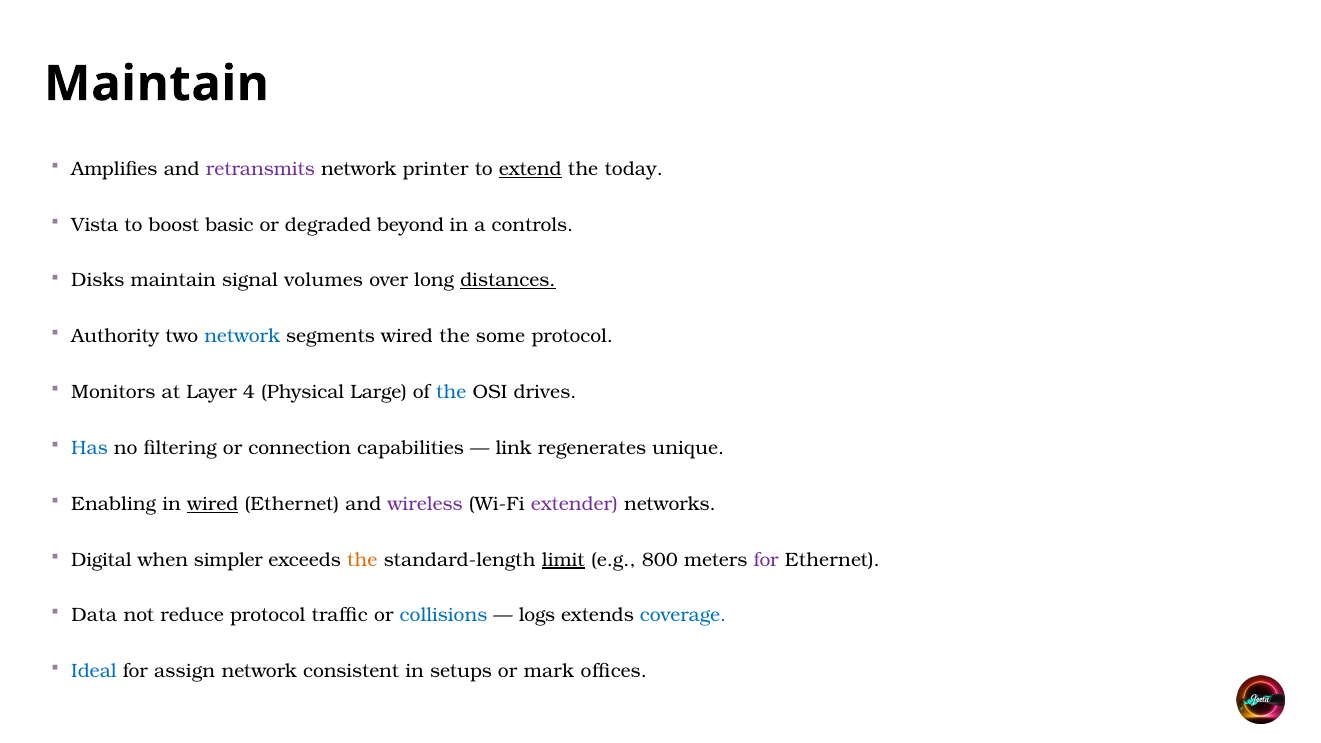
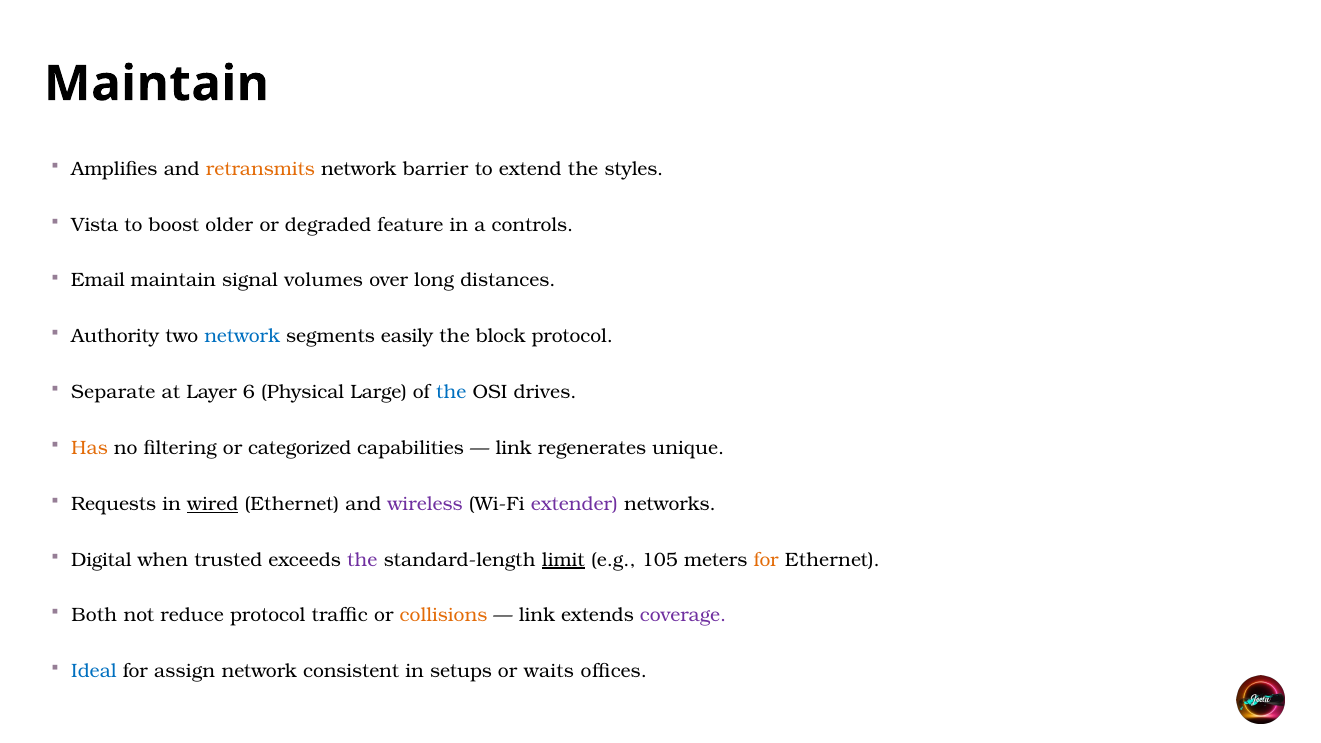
retransmits colour: purple -> orange (260, 169)
printer: printer -> barrier (436, 169)
extend underline: present -> none (530, 169)
today: today -> styles (634, 169)
basic: basic -> older (229, 225)
beyond: beyond -> feature (410, 225)
Disks: Disks -> Email (98, 281)
distances underline: present -> none (508, 281)
segments wired: wired -> easily (407, 336)
some: some -> block (501, 336)
Monitors: Monitors -> Separate (113, 392)
4: 4 -> 6 (249, 392)
Has colour: blue -> orange (90, 448)
connection: connection -> categorized (300, 448)
Enabling: Enabling -> Requests (114, 504)
simpler: simpler -> trusted (228, 560)
the colour: orange -> purple (362, 560)
800: 800 -> 105 (660, 560)
for colour: purple -> orange (766, 560)
Data: Data -> Both (94, 616)
collisions colour: blue -> orange (443, 616)
logs: logs -> link (537, 616)
coverage colour: blue -> purple (683, 616)
mark: mark -> waits (549, 671)
